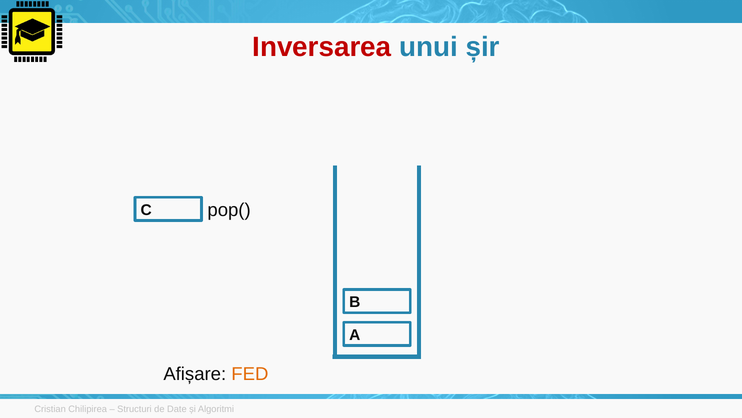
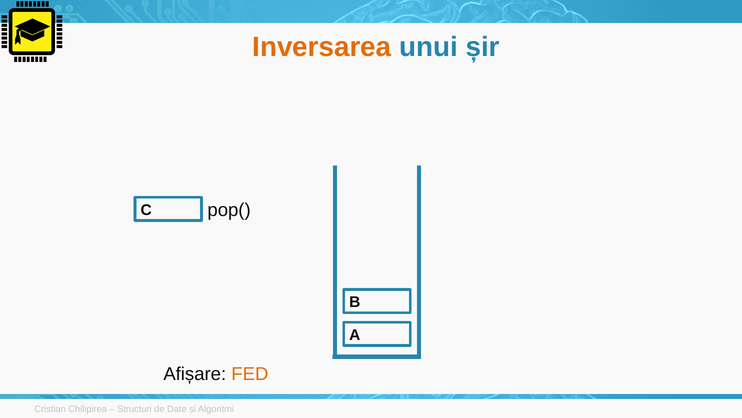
Inversarea colour: red -> orange (322, 47)
